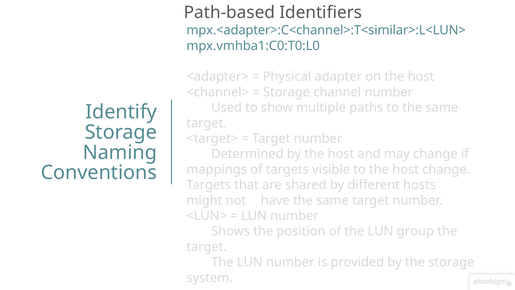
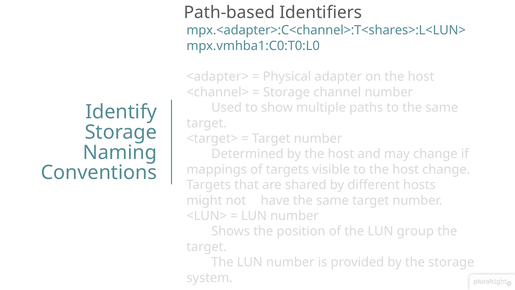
mpx.<adapter>:C<channel>:T<similar>:L<LUN>: mpx.<adapter>:C<channel>:T<similar>:L<LUN> -> mpx.<adapter>:C<channel>:T<shares>:L<LUN> (326, 30)
